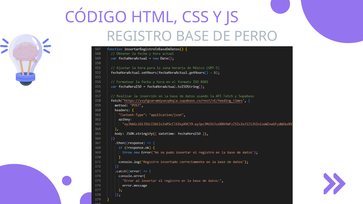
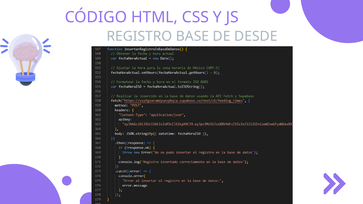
PERRO: PERRO -> DESDE (256, 36)
